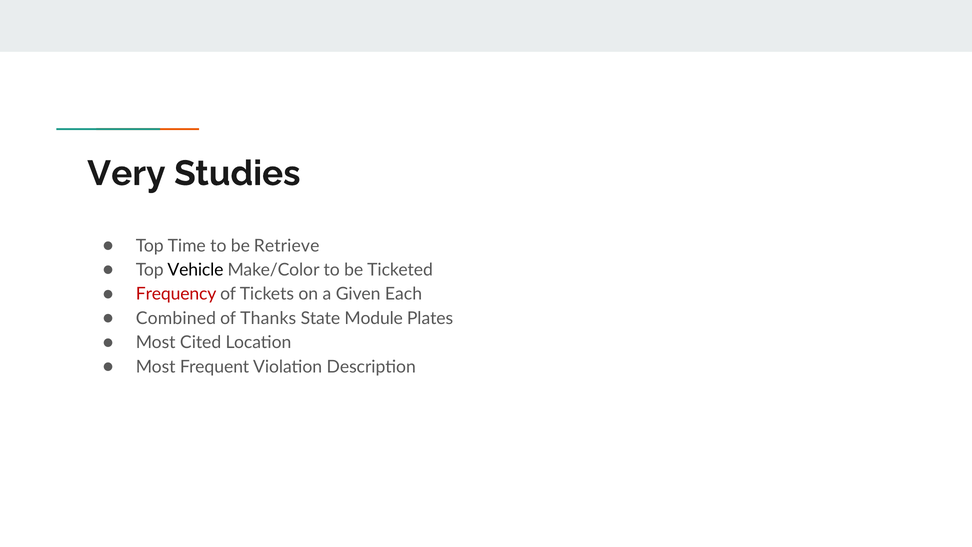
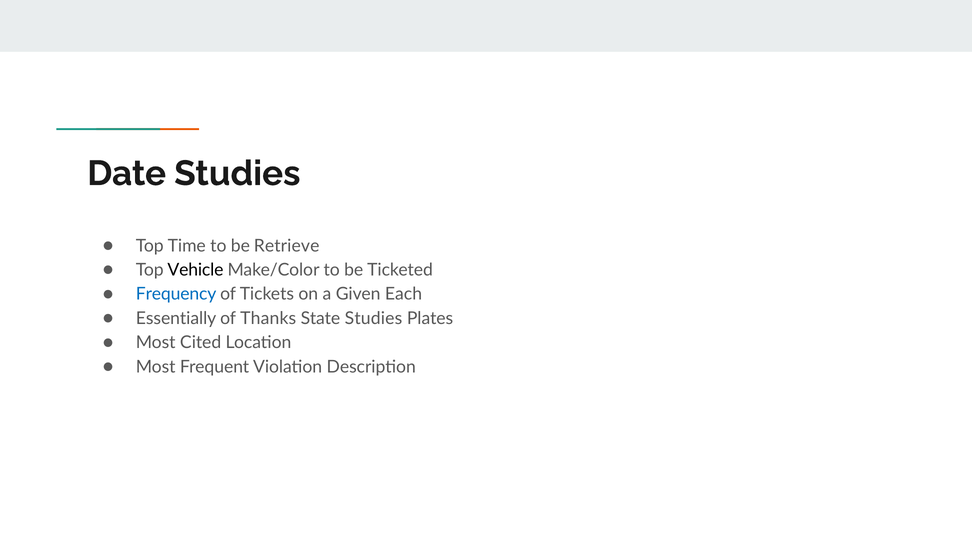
Very: Very -> Date (127, 173)
Frequency colour: red -> blue (176, 294)
Combined: Combined -> Essentially (176, 318)
State Module: Module -> Studies (373, 318)
